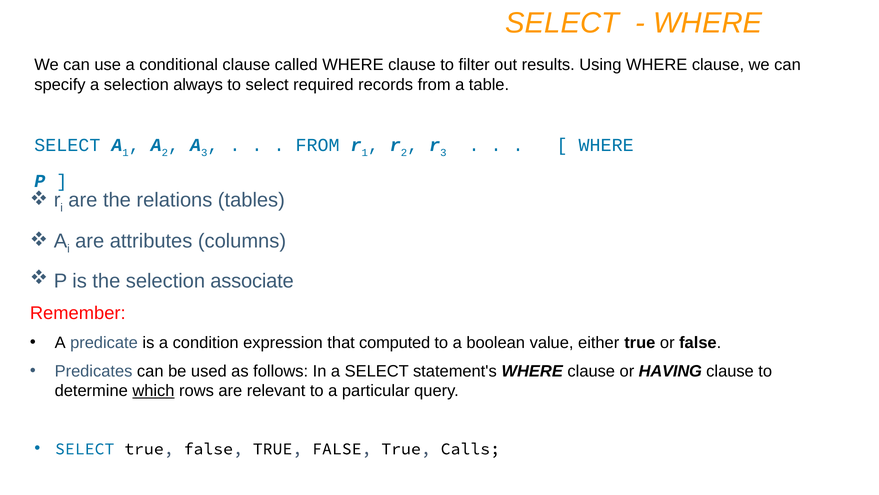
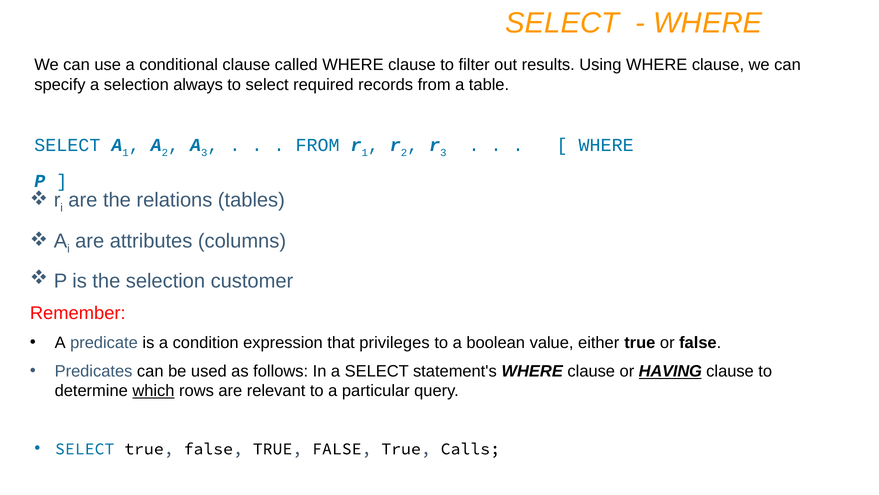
associate: associate -> customer (252, 281)
computed: computed -> privileges (395, 342)
HAVING underline: none -> present (670, 371)
